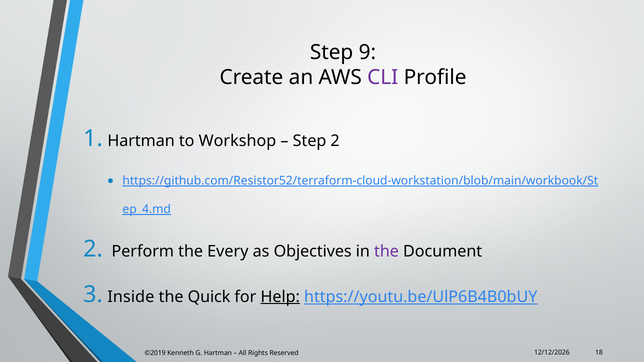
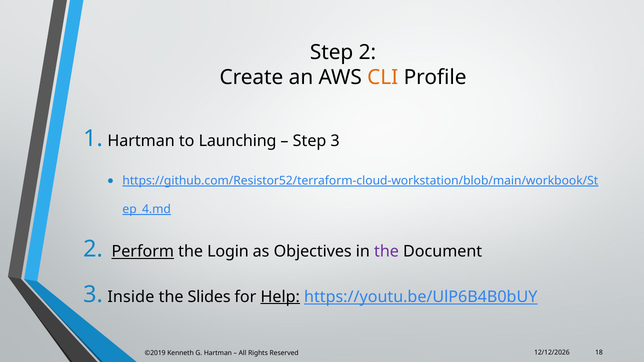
Step 9: 9 -> 2 (367, 53)
CLI colour: purple -> orange (383, 78)
Workshop: Workshop -> Launching (238, 141)
Step 2: 2 -> 3 (335, 141)
Perform underline: none -> present (143, 252)
Every: Every -> Login (228, 252)
Quick: Quick -> Slides (209, 297)
